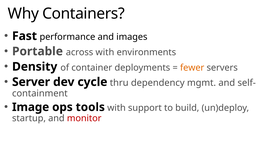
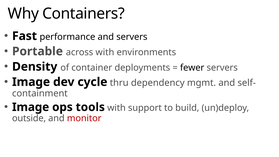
and images: images -> servers (132, 37)
fewer colour: orange -> black (192, 68)
Server: Server -> Image (31, 82)
startup: startup -> outside (29, 118)
